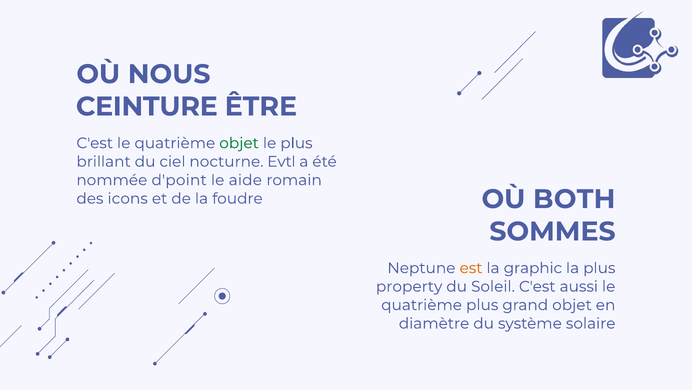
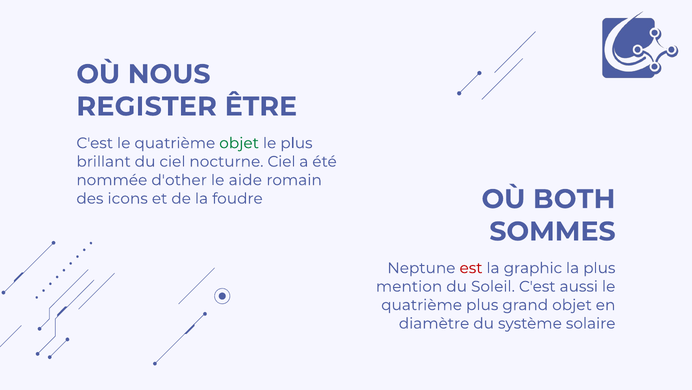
CEINTURE: CEINTURE -> REGISTER (147, 106)
nocturne Evtl: Evtl -> Ciel (281, 161)
d'point: d'point -> d'other (179, 180)
est colour: orange -> red (471, 268)
property: property -> mention (409, 286)
